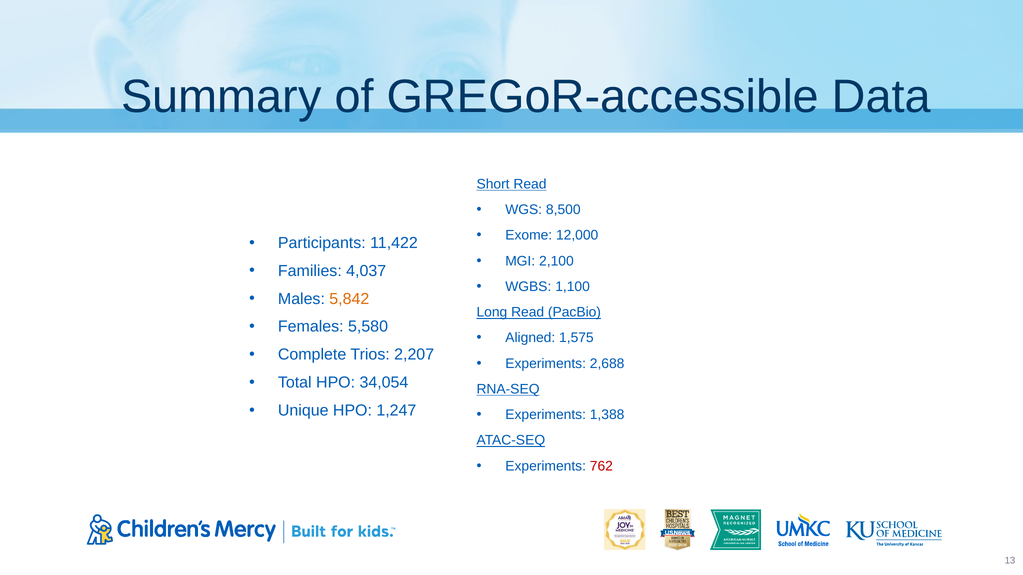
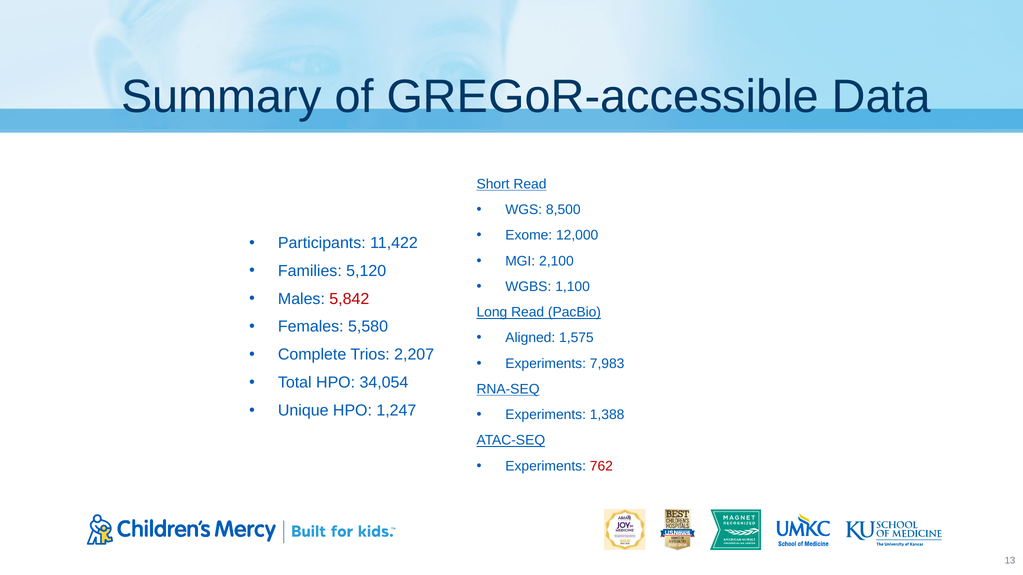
4,037: 4,037 -> 5,120 (366, 271)
5,842 colour: orange -> red (349, 299)
2,688: 2,688 -> 7,983 (607, 364)
